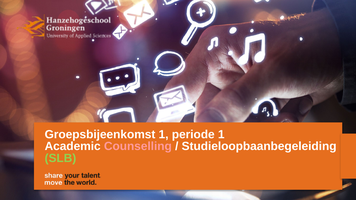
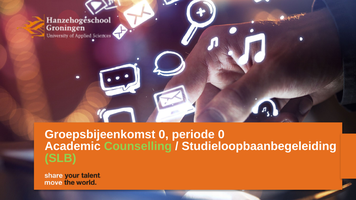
Groepsbijeenkomst 1: 1 -> 0 (164, 135)
periode 1: 1 -> 0 (221, 135)
Counselling colour: pink -> light green (138, 146)
